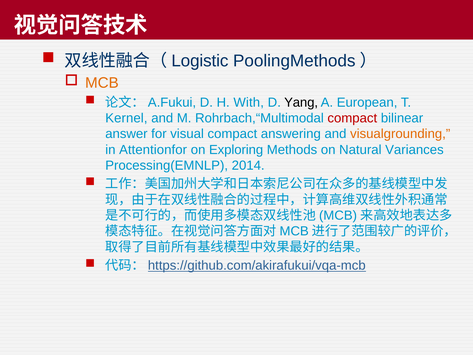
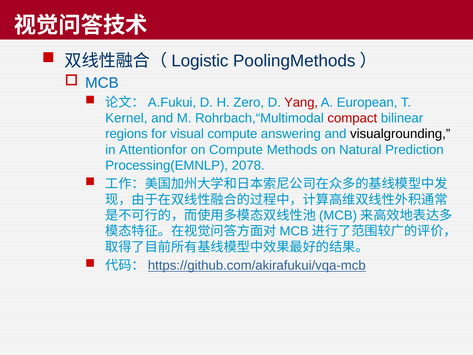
MCB colour: orange -> blue (102, 83)
With: With -> Zero (249, 102)
Yang colour: black -> red (301, 102)
answer: answer -> regions (126, 134)
visual compact: compact -> compute (232, 134)
visualgrounding colour: orange -> black (400, 134)
on Exploring: Exploring -> Compute (236, 150)
Variances: Variances -> Prediction (414, 150)
2014: 2014 -> 2078 (248, 165)
